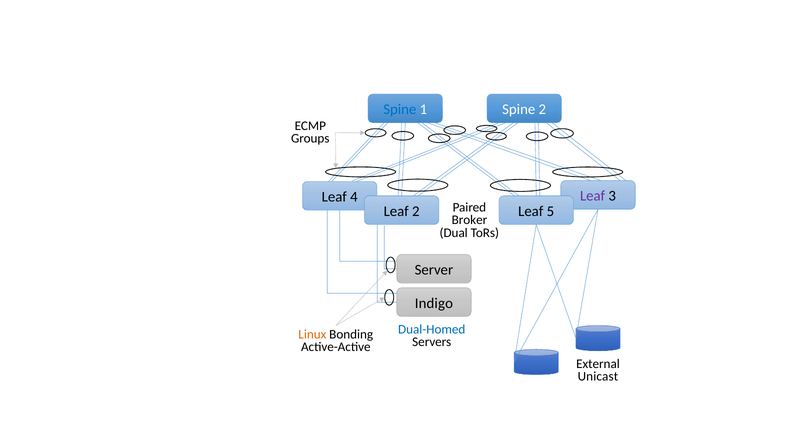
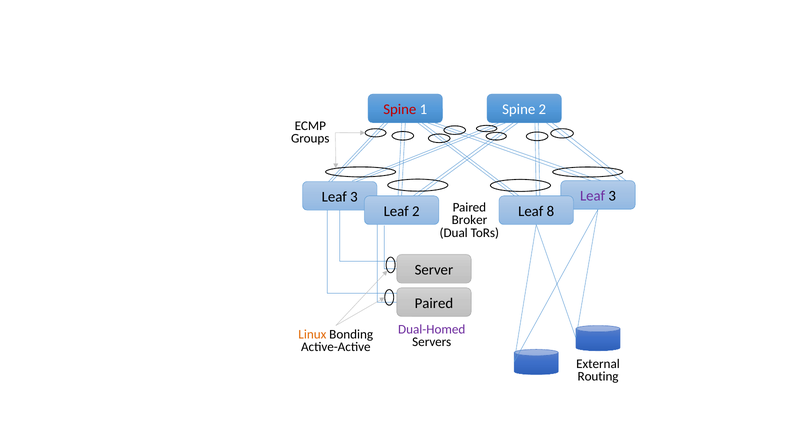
Spine colour: blue -> red (400, 109)
4: 4 -> 3 (354, 197)
5: 5 -> 8 (550, 211)
Indigo: Indigo -> Paired (434, 303)
Dual-Homed colour: blue -> purple (432, 330)
Unicast: Unicast -> Routing (598, 377)
